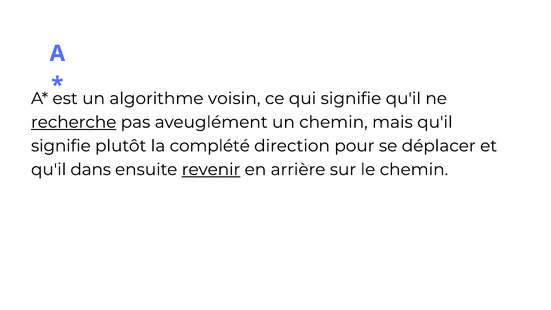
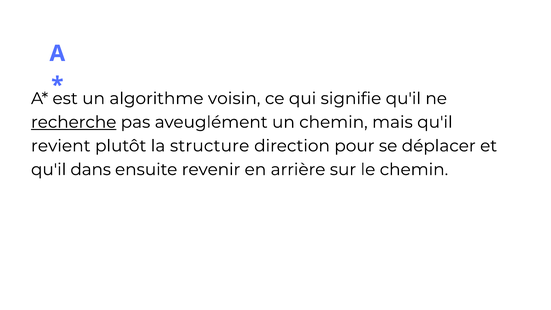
signifie: signifie -> revient (61, 146)
complété: complété -> structure (210, 146)
revenir underline: present -> none (211, 170)
